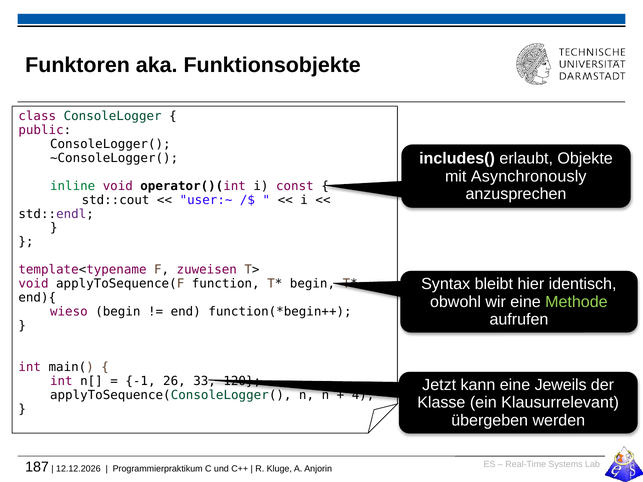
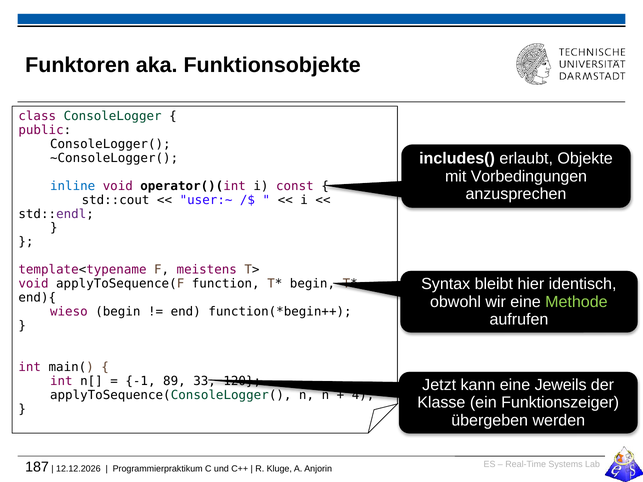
Asynchronously: Asynchronously -> Vorbedingungen (529, 176)
inline colour: green -> blue (73, 186)
zuweisen: zuweisen -> meistens (207, 270)
26: 26 -> 89 (174, 381)
Klausurrelevant: Klausurrelevant -> Funktionszeiger (560, 403)
